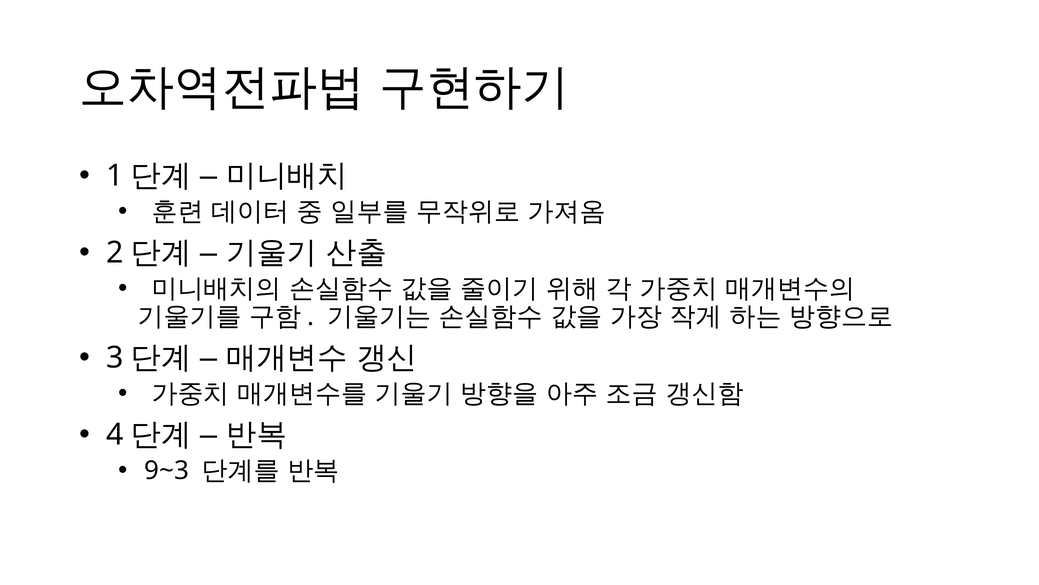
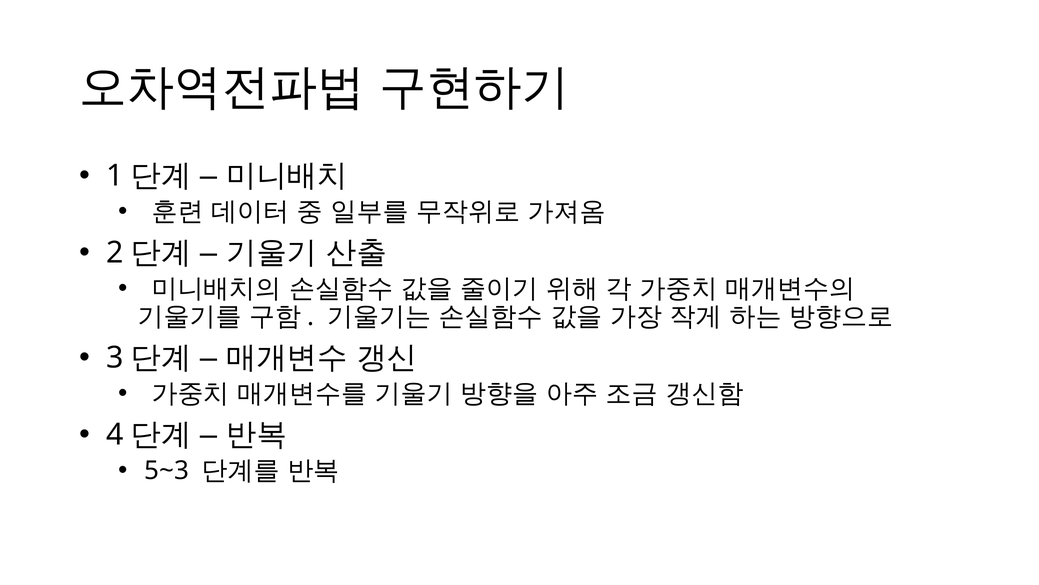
9~3: 9~3 -> 5~3 (167, 470)
